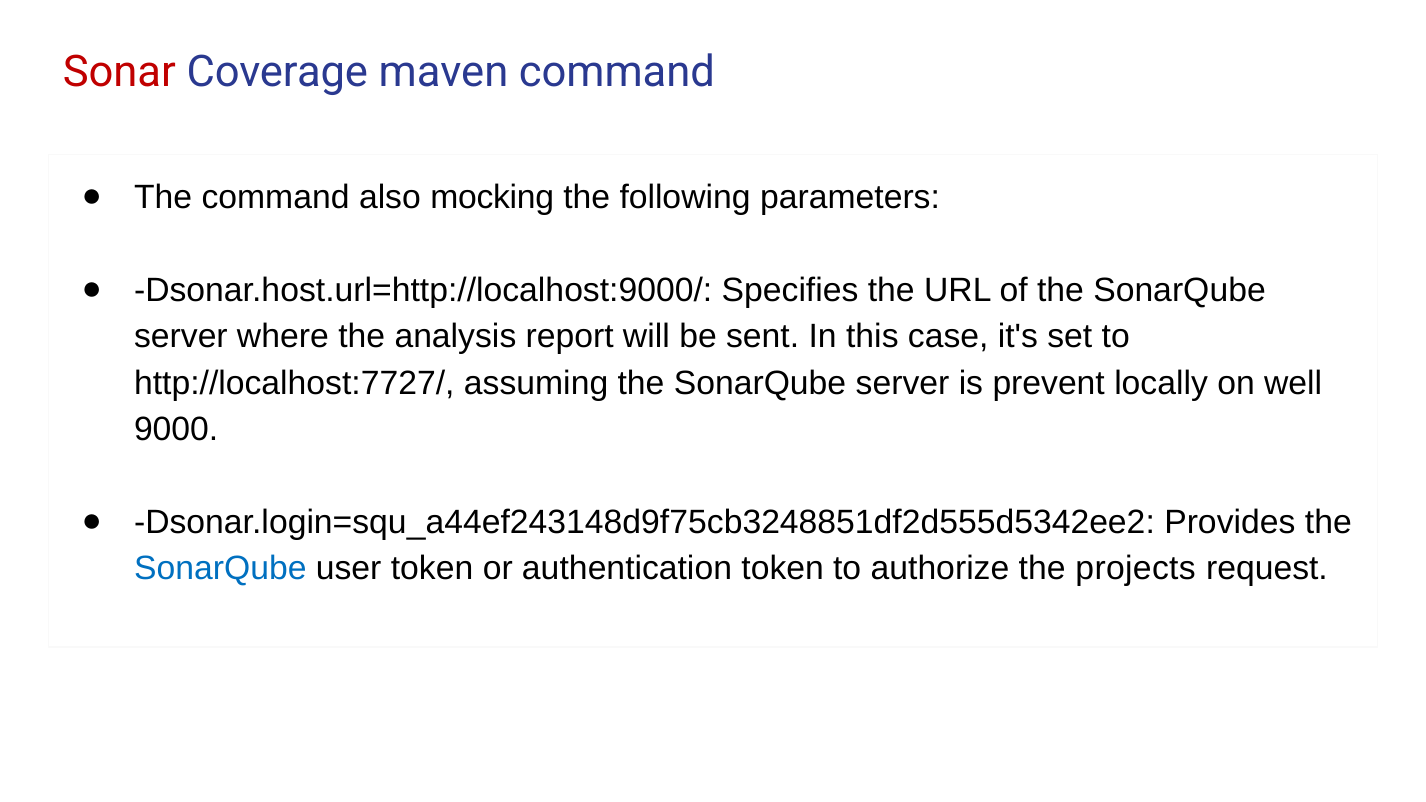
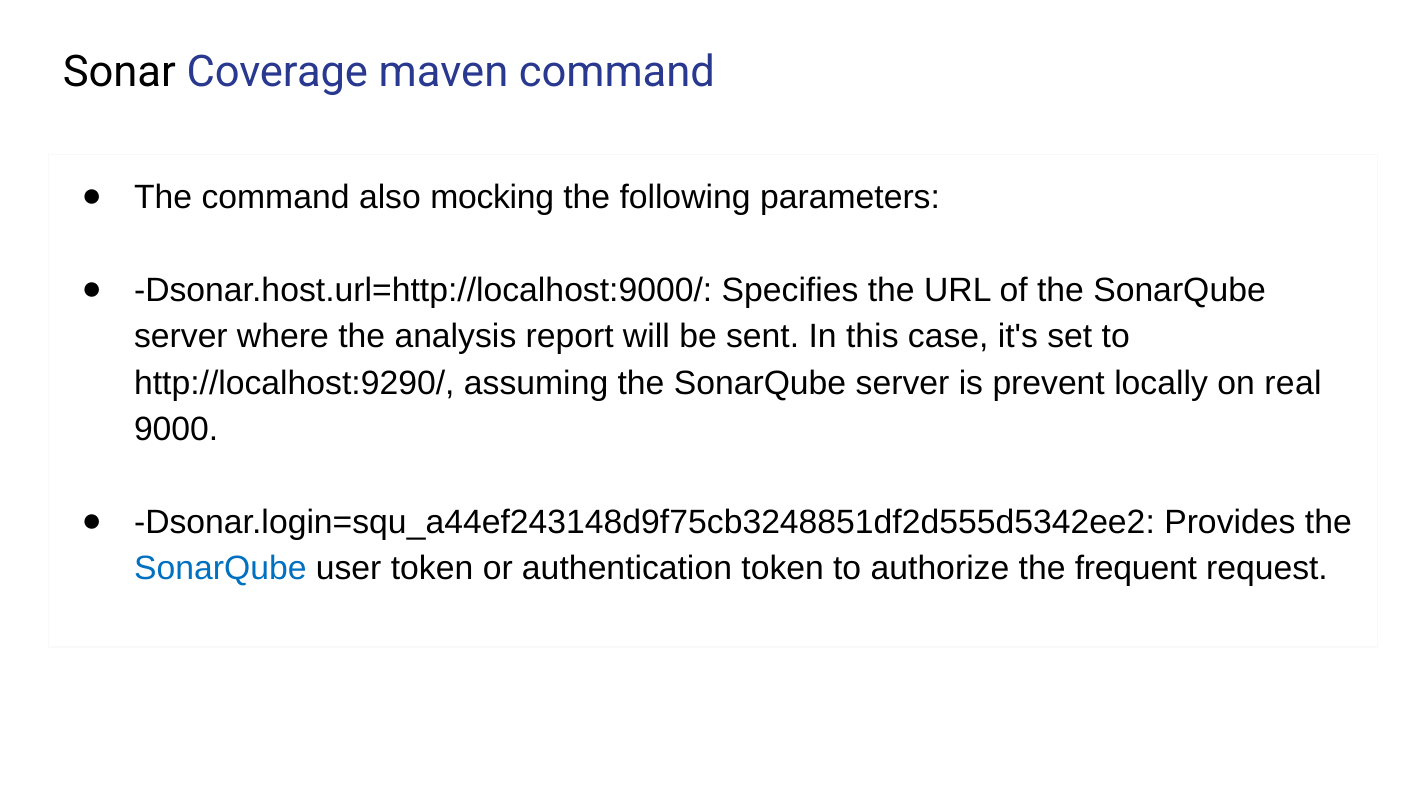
Sonar colour: red -> black (119, 72)
http://localhost:7727/: http://localhost:7727/ -> http://localhost:9290/ (294, 383)
well: well -> real (1293, 383)
projects: projects -> frequent (1136, 569)
